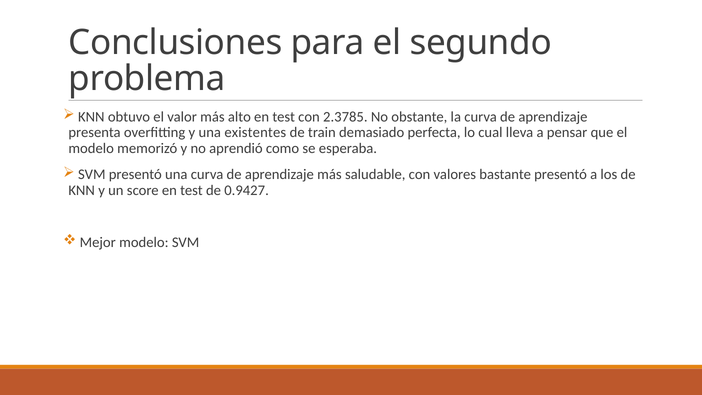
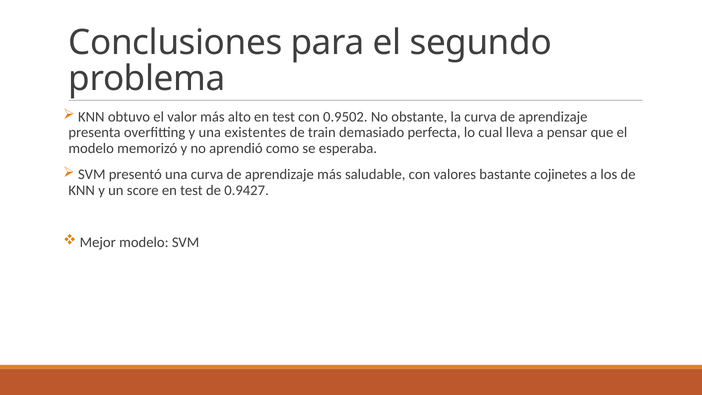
2.3785: 2.3785 -> 0.9502 (345, 117)
bastante presentó: presentó -> cojinetes (561, 174)
